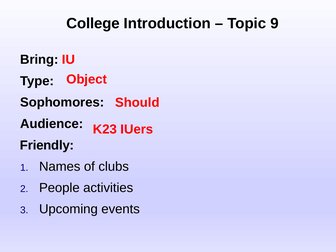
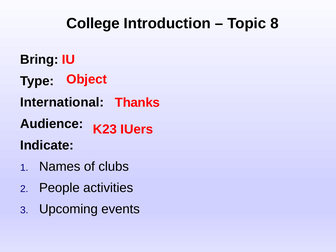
9: 9 -> 8 (274, 24)
Sophomores: Sophomores -> International (62, 102)
Should: Should -> Thanks (137, 102)
Friendly: Friendly -> Indicate (47, 145)
